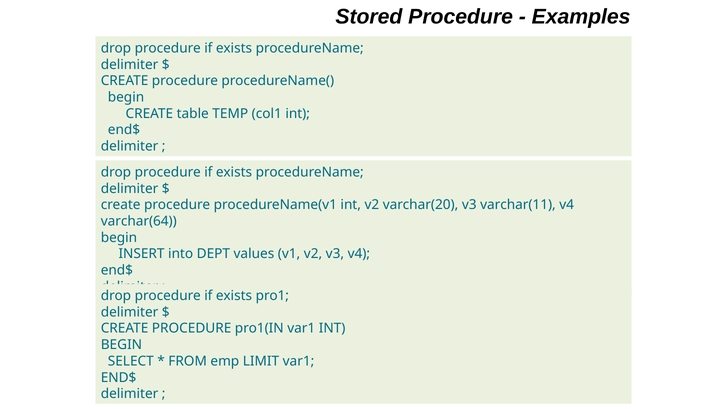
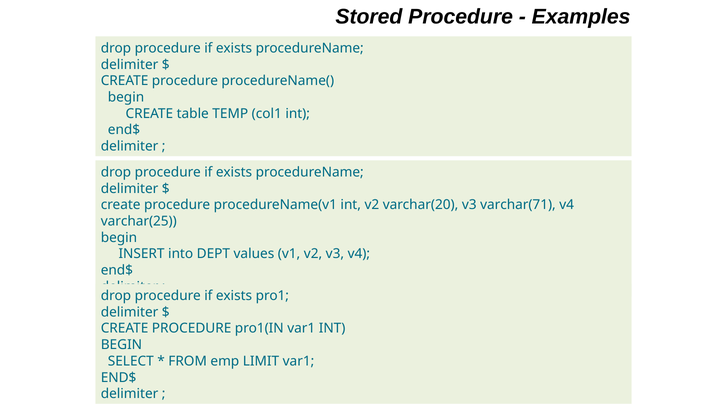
varchar(11: varchar(11 -> varchar(71 (518, 205)
varchar(64: varchar(64 -> varchar(25 (139, 221)
